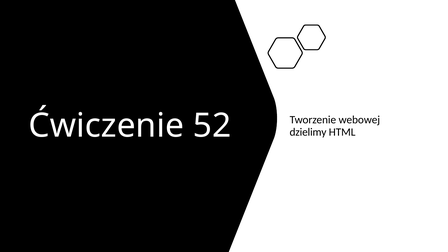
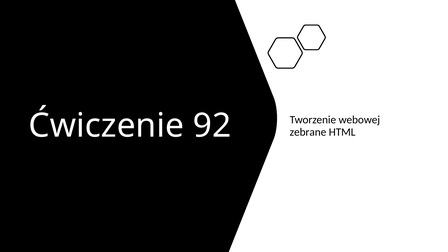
52: 52 -> 92 (212, 126)
dzielimy: dzielimy -> zebrane (308, 132)
